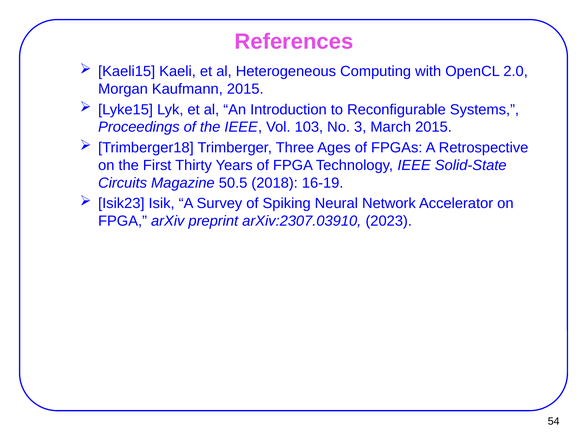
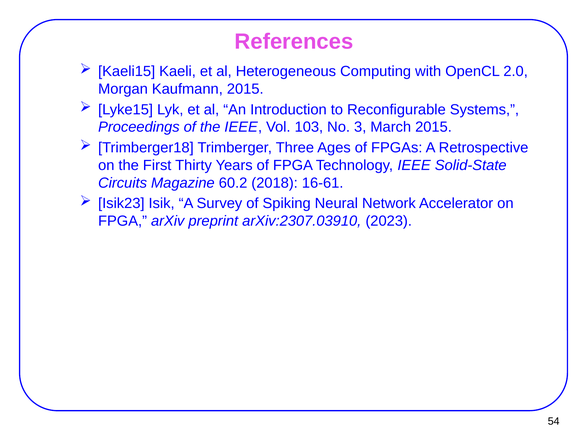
50.5: 50.5 -> 60.2 (233, 183)
16-19: 16-19 -> 16-61 (323, 183)
